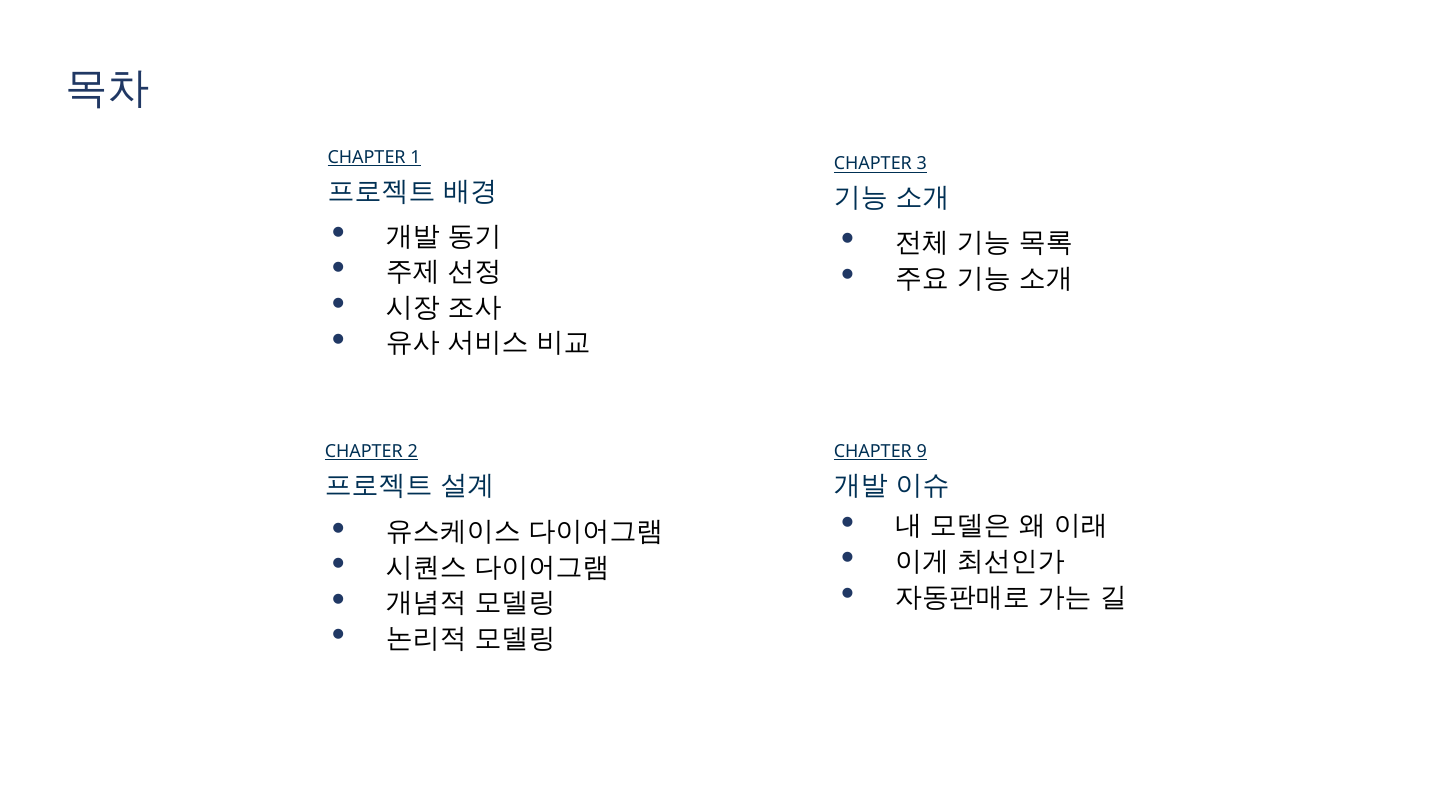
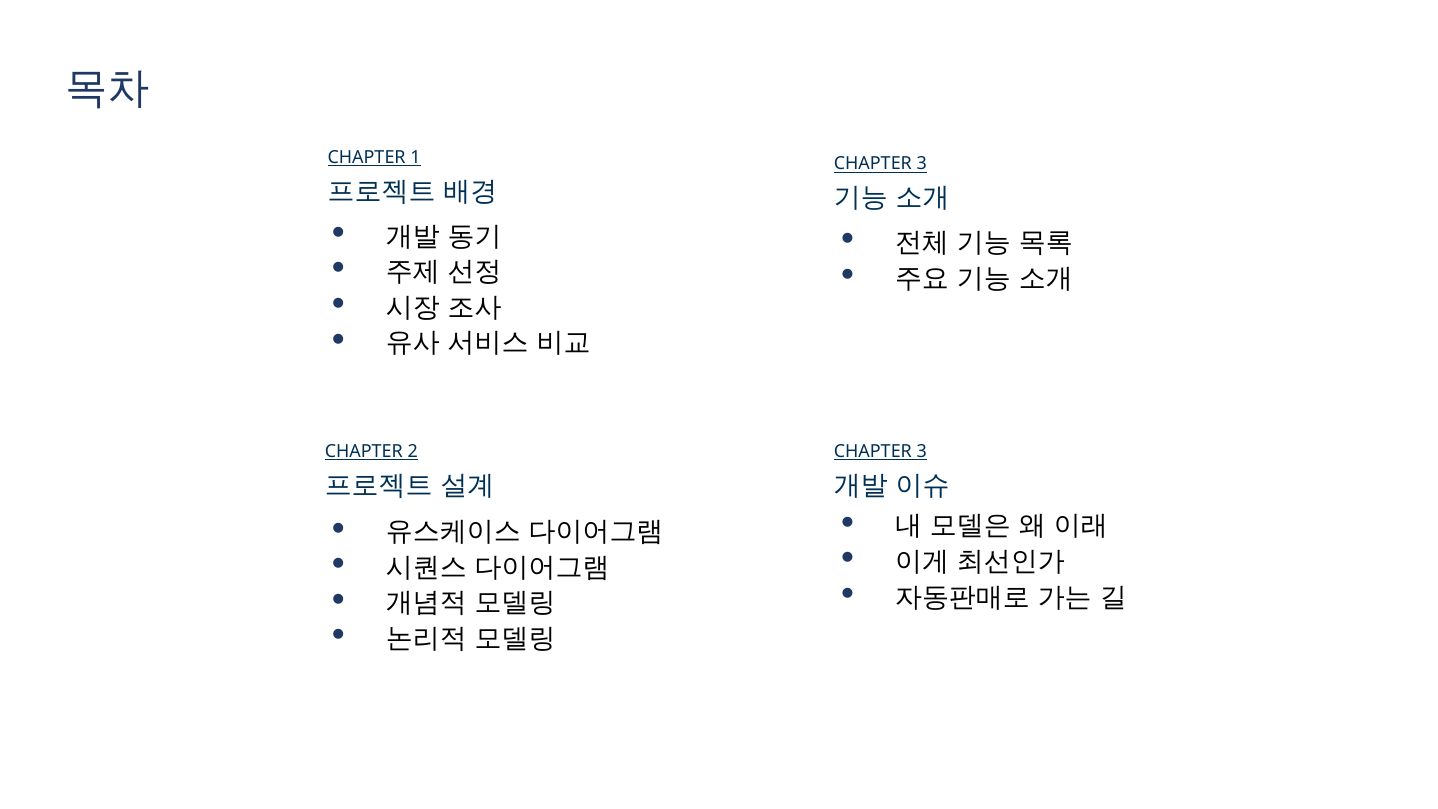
9: 9 -> 3 (922, 452)
